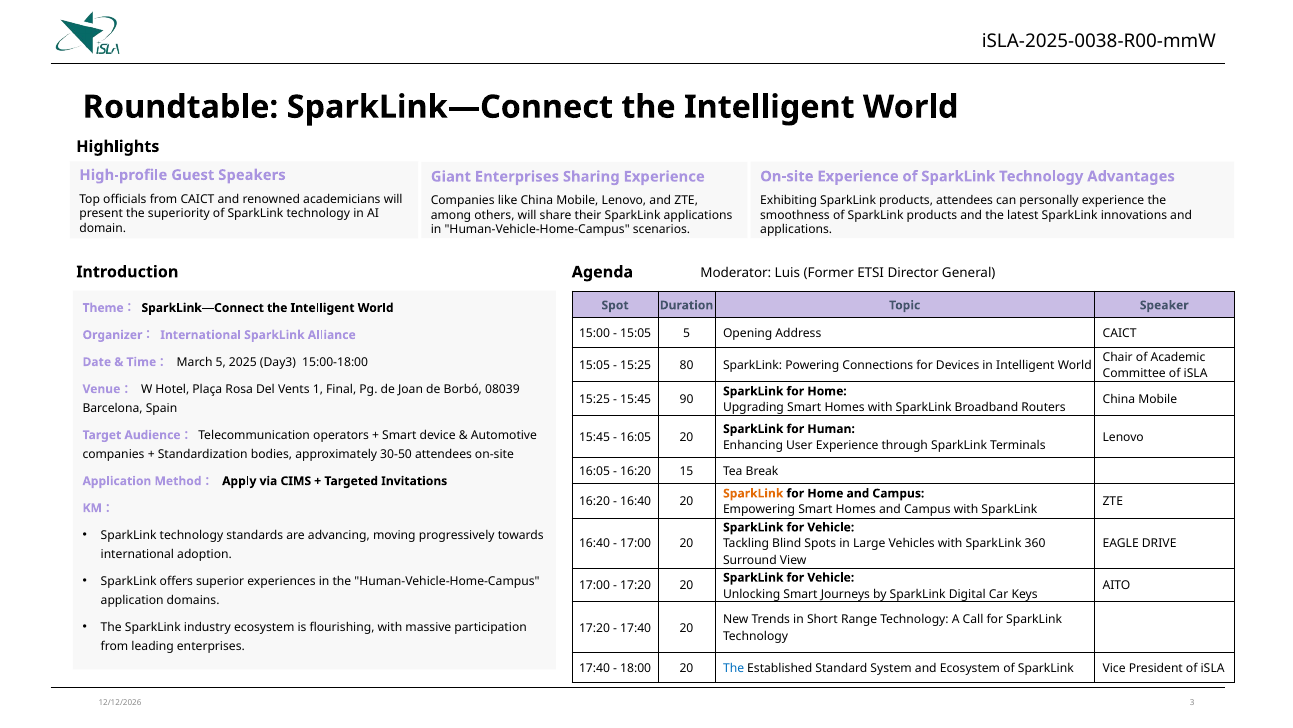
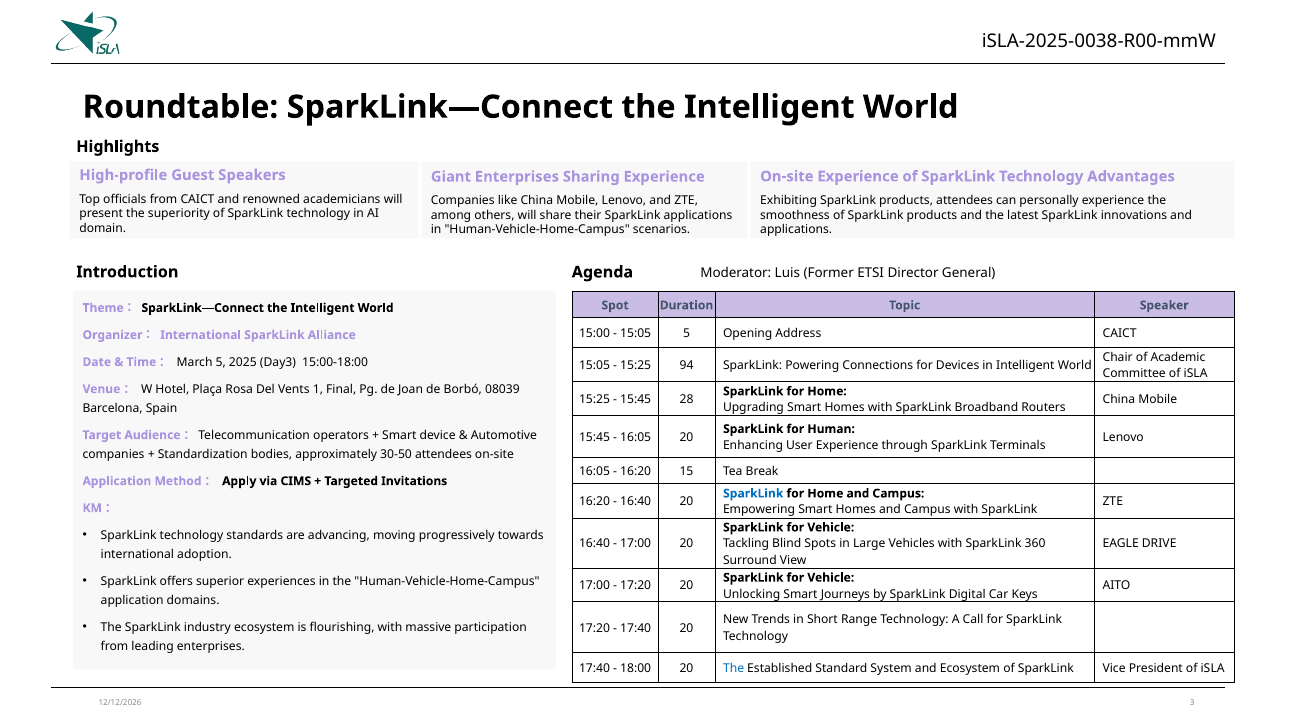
80: 80 -> 94 (687, 365)
90: 90 -> 28 (687, 399)
SparkLink colour: orange -> blue (753, 493)
